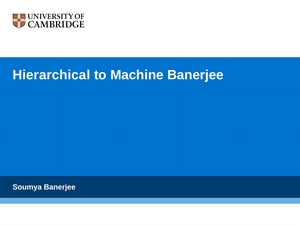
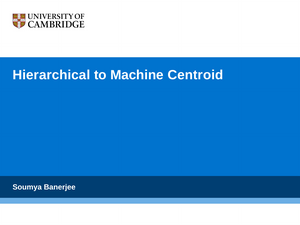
Machine Banerjee: Banerjee -> Centroid (195, 75)
